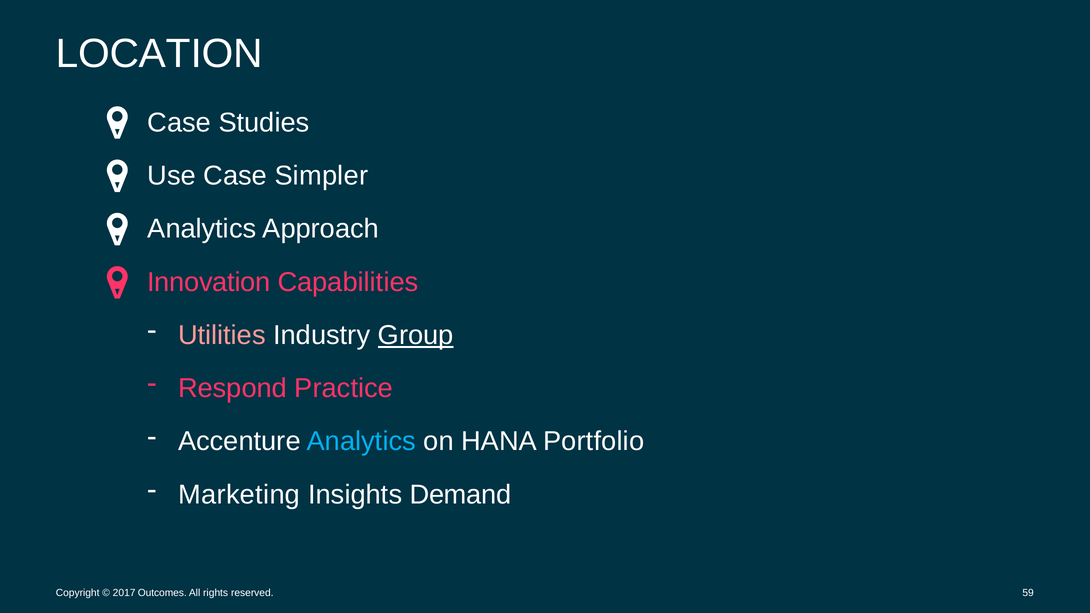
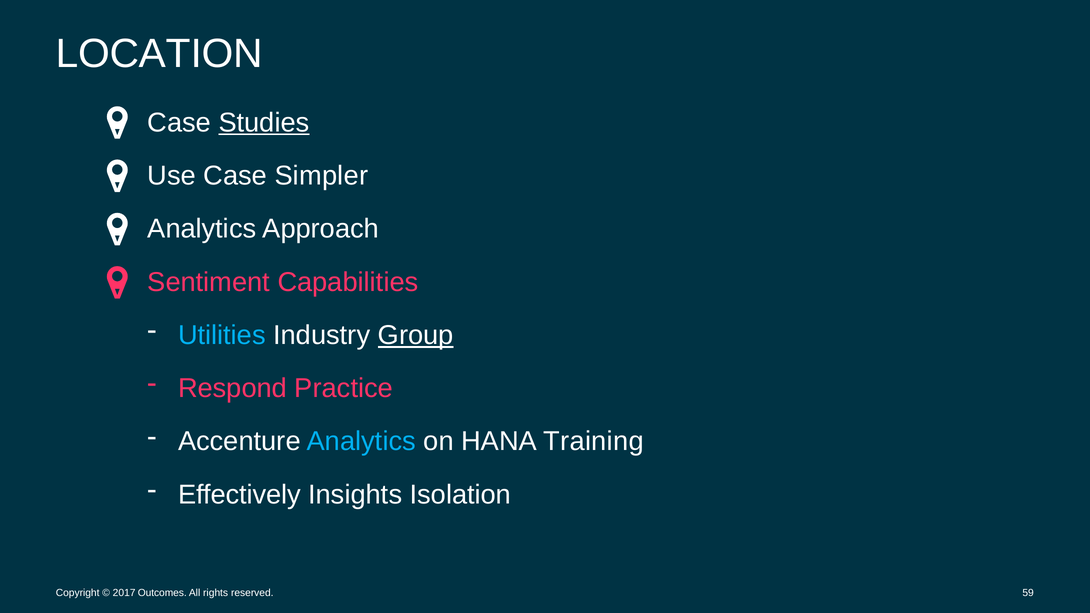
Studies underline: none -> present (264, 123)
Innovation: Innovation -> Sentiment (209, 282)
Utilities colour: pink -> light blue (222, 335)
Portfolio: Portfolio -> Training (594, 442)
Marketing: Marketing -> Effectively (239, 495)
Demand: Demand -> Isolation (460, 495)
